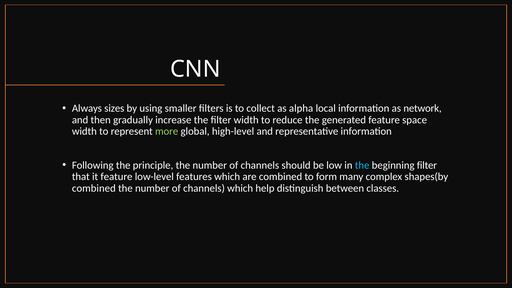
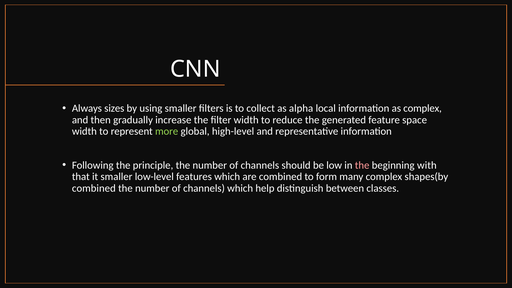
as network: network -> complex (423, 108)
the colour: light blue -> pink (362, 165)
beginning filter: filter -> with (427, 165)
it feature: feature -> smaller (116, 177)
